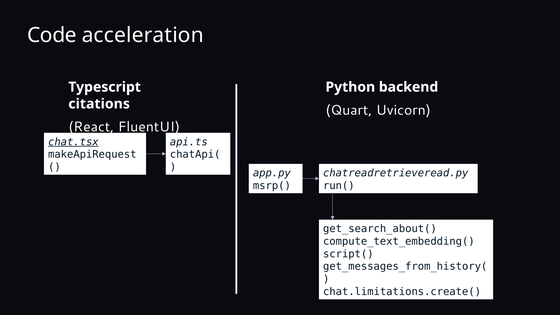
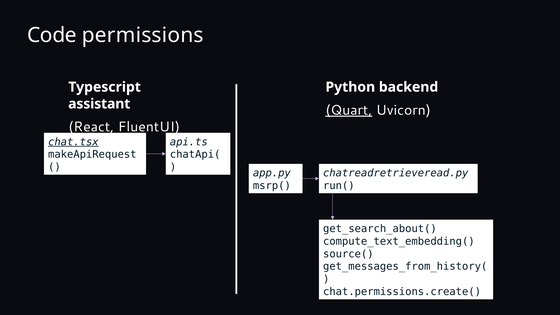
acceleration: acceleration -> permissions (143, 35)
citations: citations -> assistant (99, 104)
Quart underline: none -> present (349, 110)
script(: script( -> source( (348, 254)
chat.limitations.create(: chat.limitations.create( -> chat.permissions.create( (402, 292)
